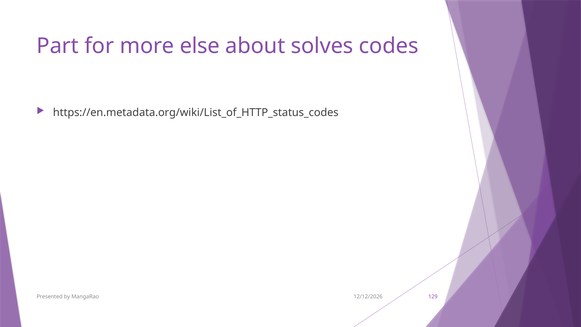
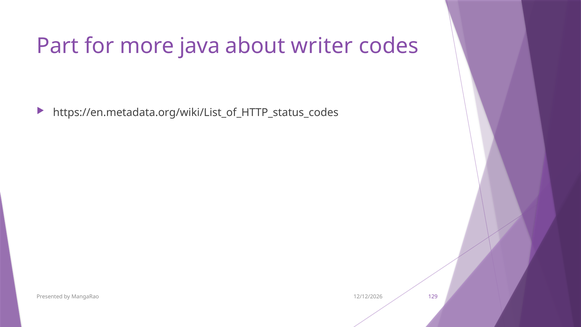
else: else -> java (200, 46)
solves: solves -> writer (322, 46)
